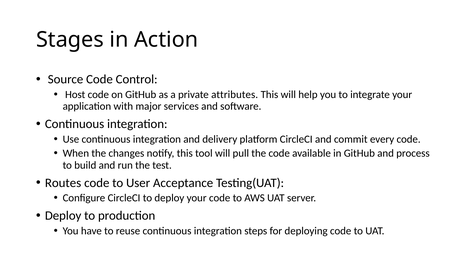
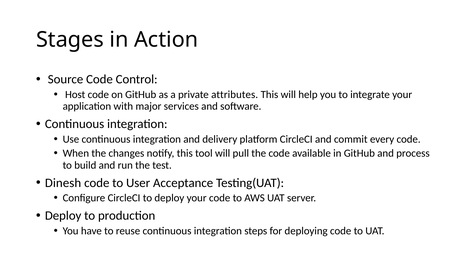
Routes: Routes -> Dinesh (63, 183)
